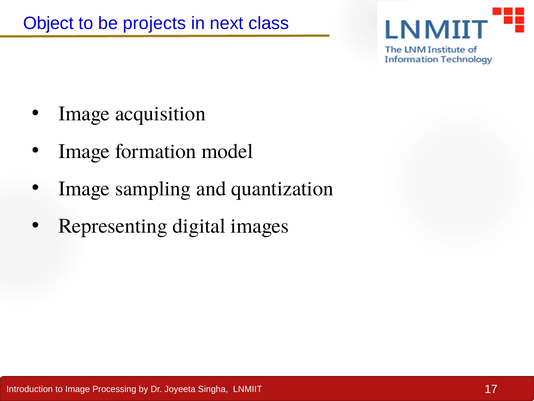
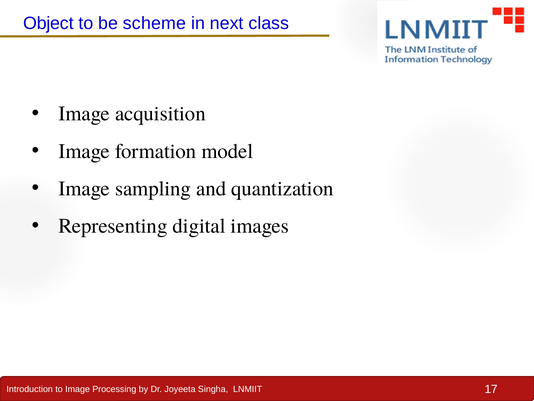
projects: projects -> scheme (155, 23)
